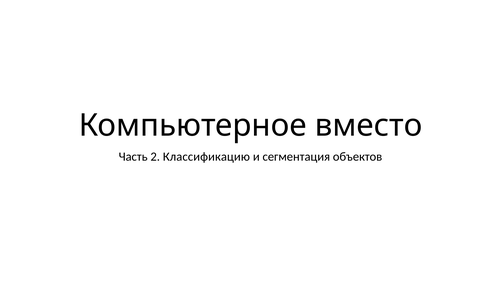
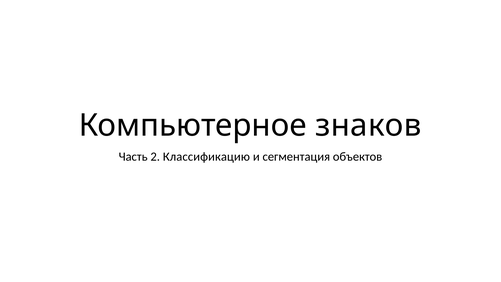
вместо: вместо -> знаков (368, 125)
